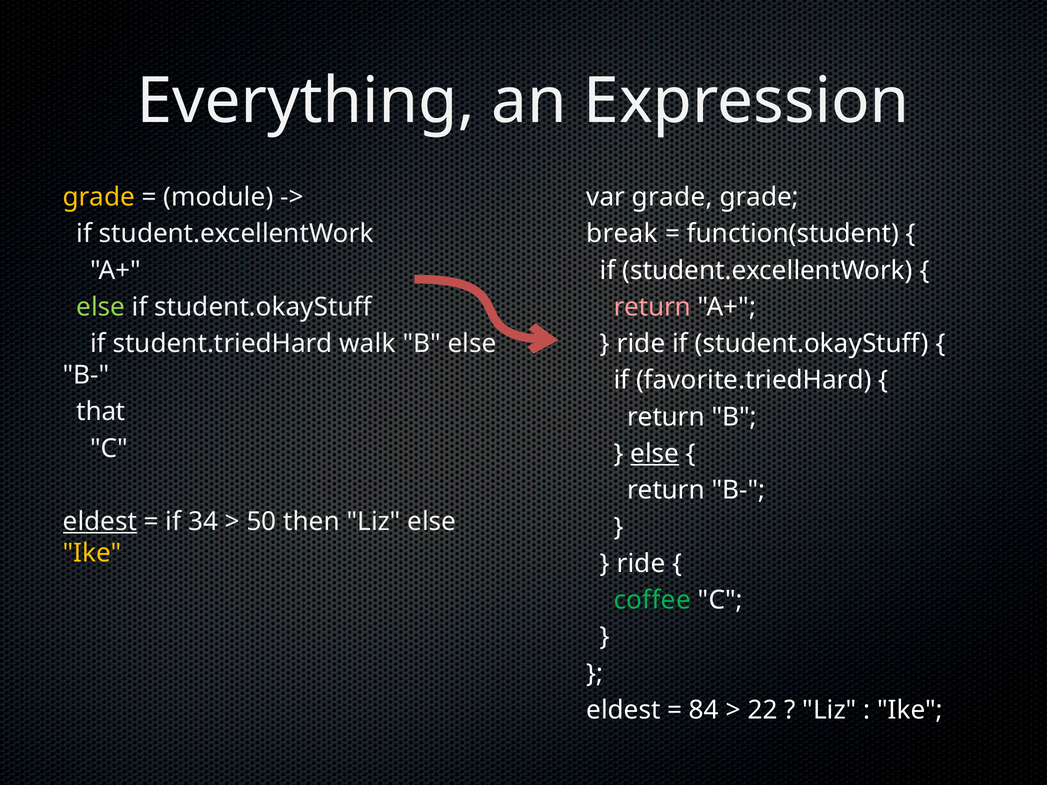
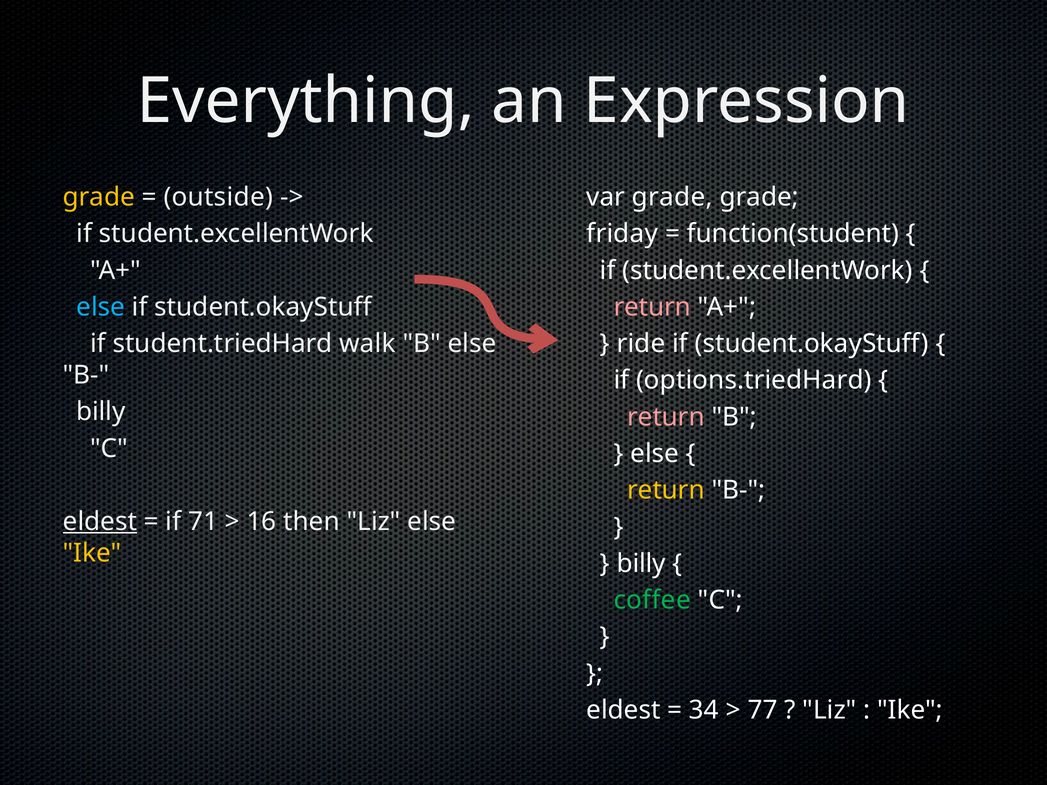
module: module -> outside (218, 197)
break: break -> friday (622, 234)
else colour: light green -> light blue (101, 307)
favorite.triedHard: favorite.triedHard -> options.triedHard (754, 380)
that: that -> billy (101, 412)
return colour: white -> pink (666, 417)
else underline: present -> none (655, 454)
return colour: white -> yellow (666, 490)
34: 34 -> 71 (203, 522)
50: 50 -> 16 (261, 522)
ride: ride -> billy (641, 564)
84: 84 -> 34 (704, 710)
22: 22 -> 77 (763, 710)
